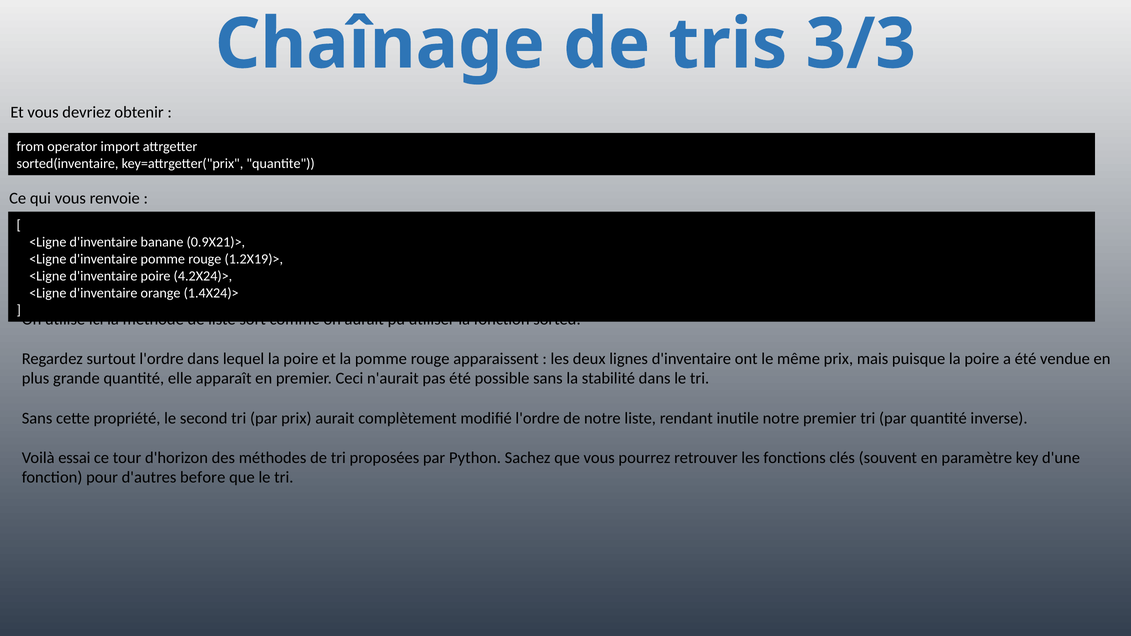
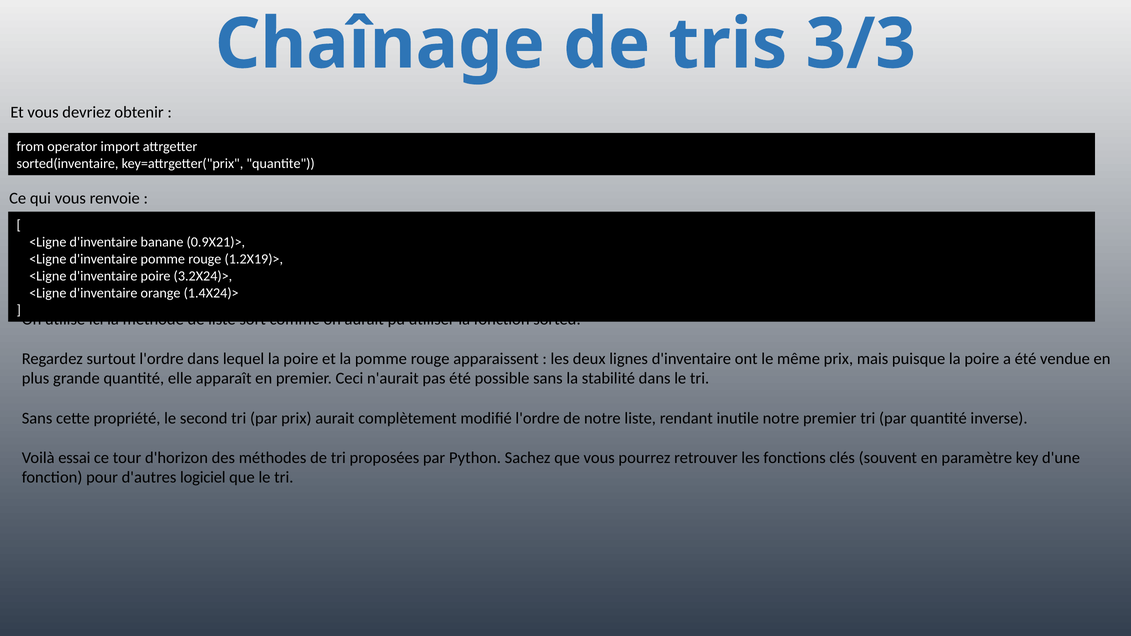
4.2X24)>: 4.2X24)> -> 3.2X24)> (203, 276)
before: before -> logiciel (203, 478)
